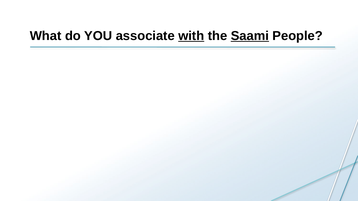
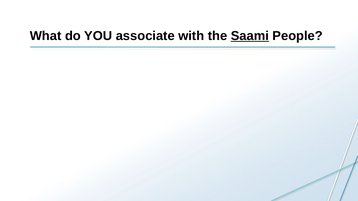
with underline: present -> none (191, 36)
